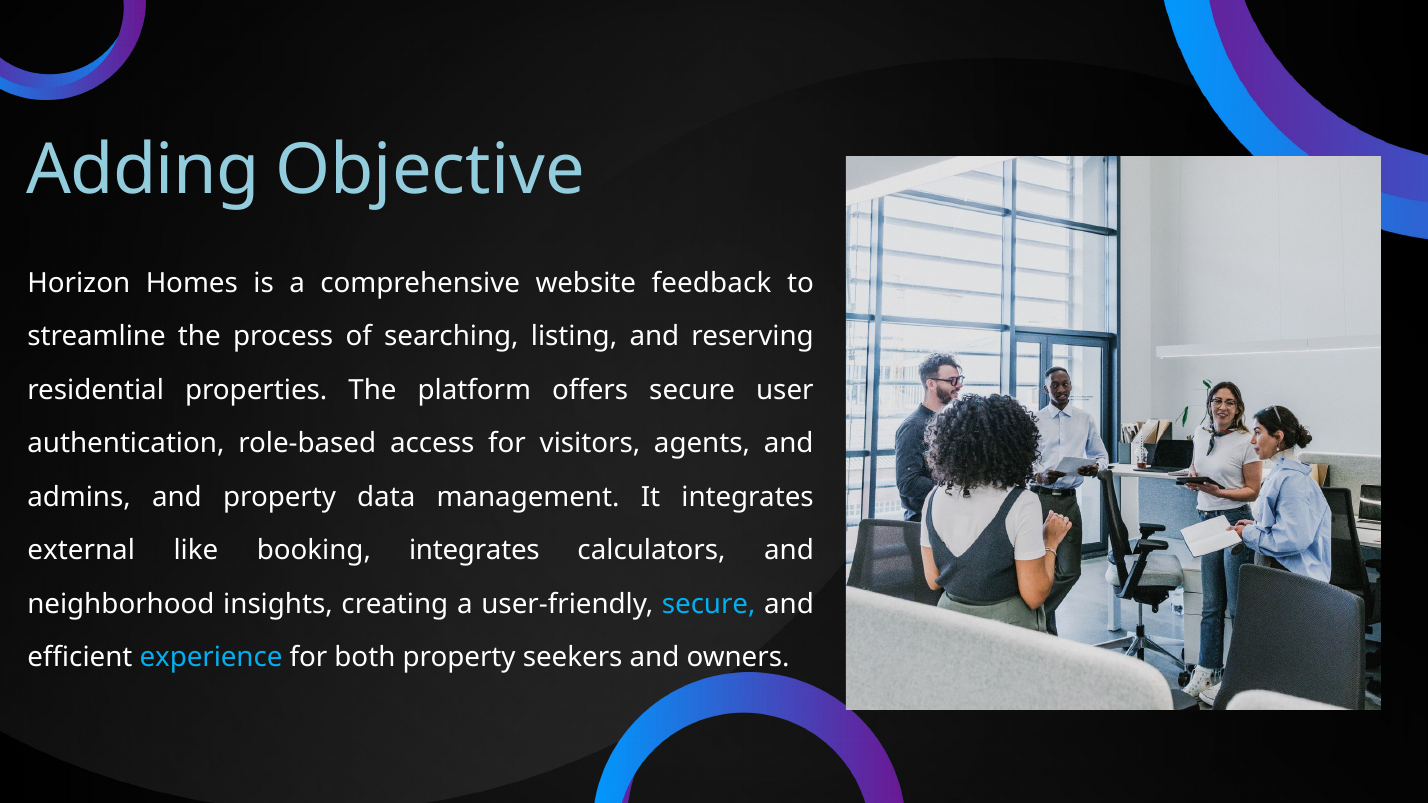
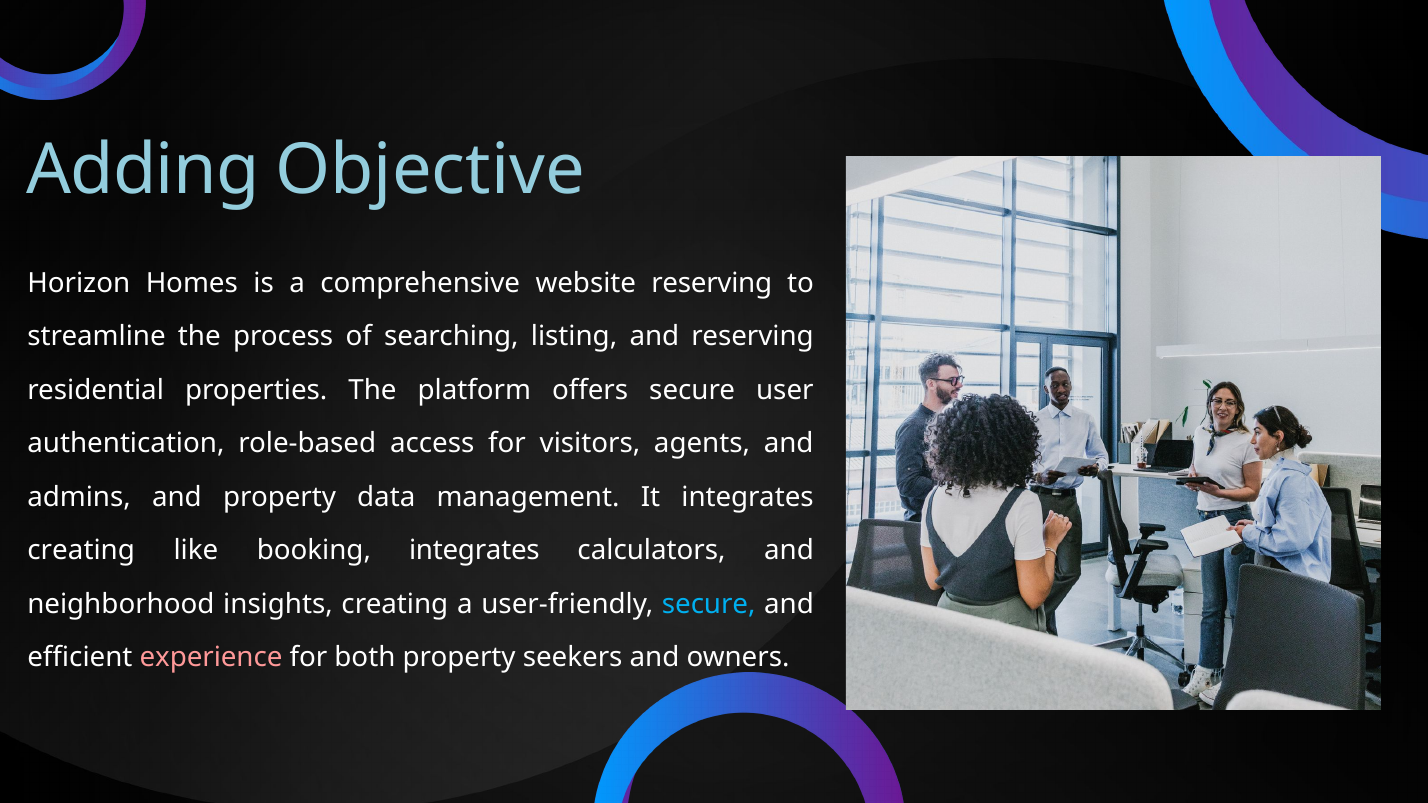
website feedback: feedback -> reserving (712, 283)
external: external -> creating (81, 551)
experience colour: light blue -> pink (211, 658)
